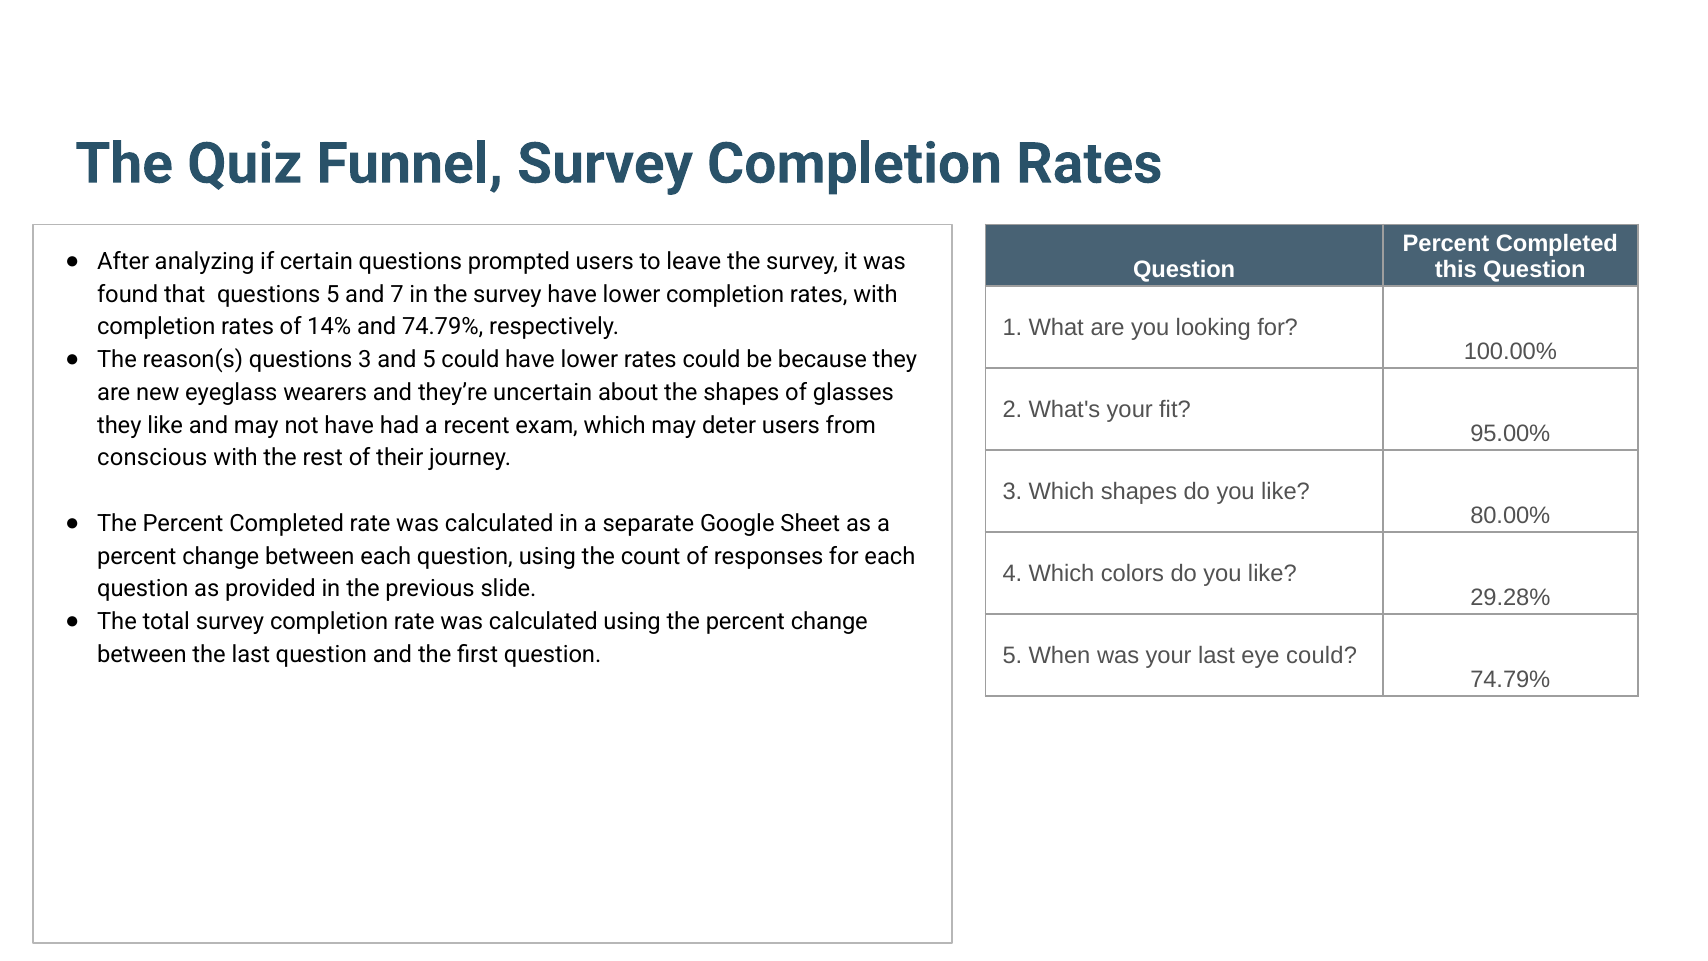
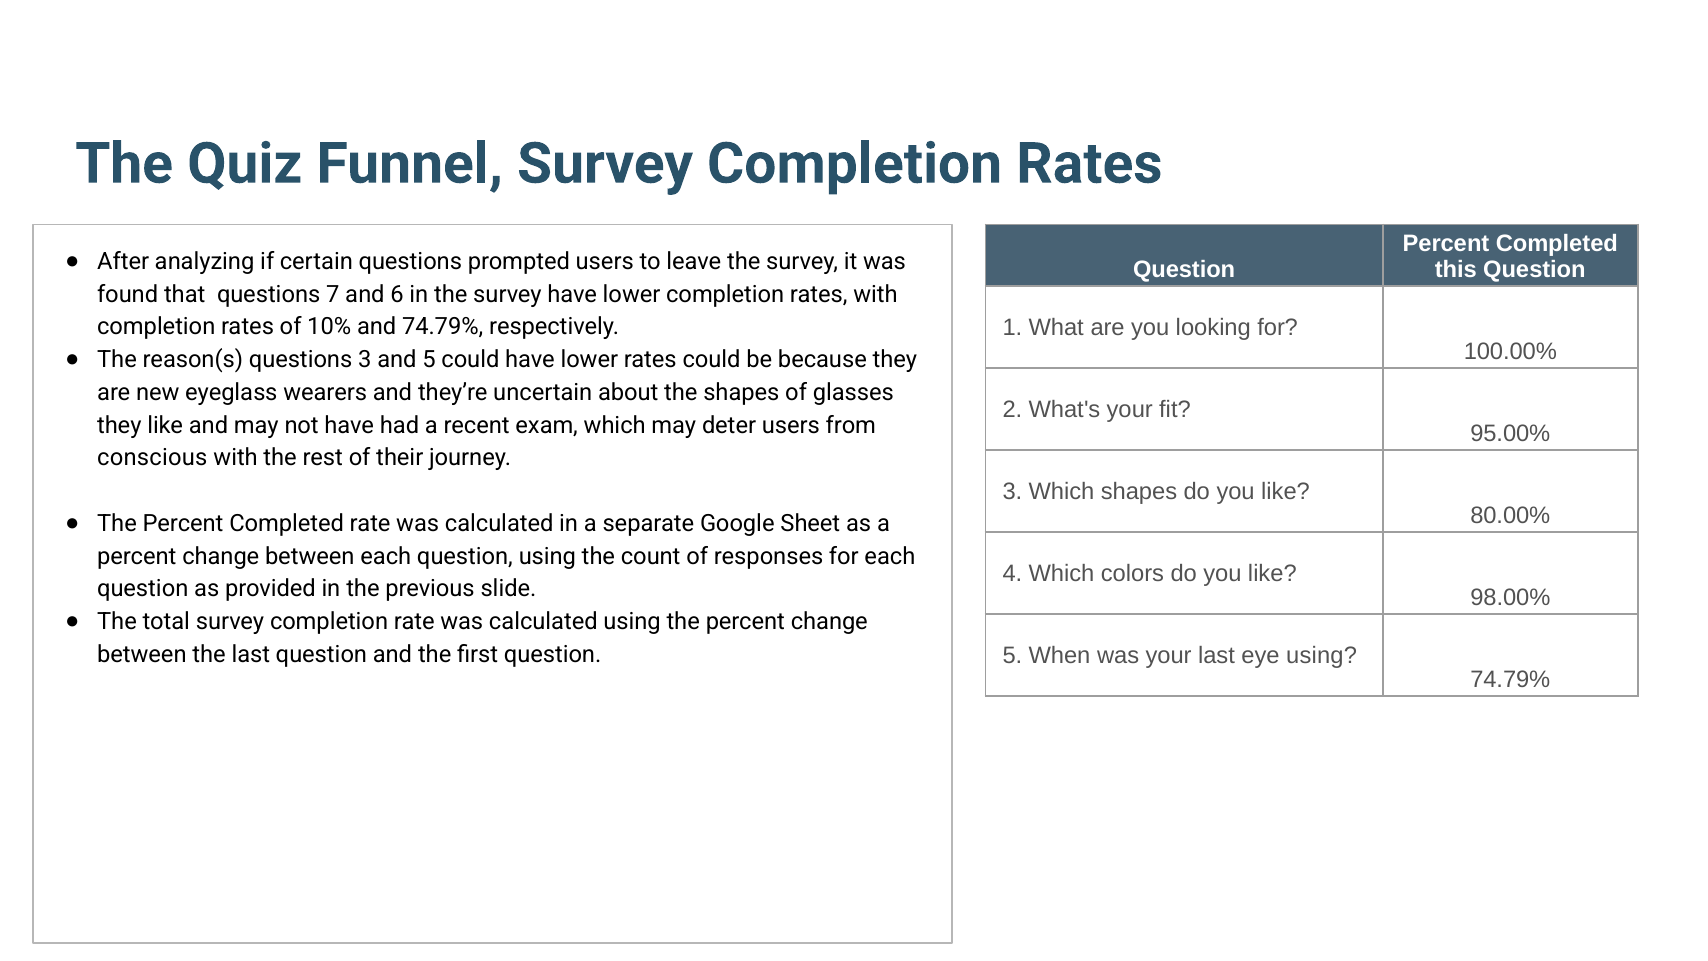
questions 5: 5 -> 7 (333, 294)
7: 7 -> 6 (397, 294)
14%: 14% -> 10% (329, 327)
29.28%: 29.28% -> 98.00% (1510, 598)
eye could: could -> using (1322, 655)
